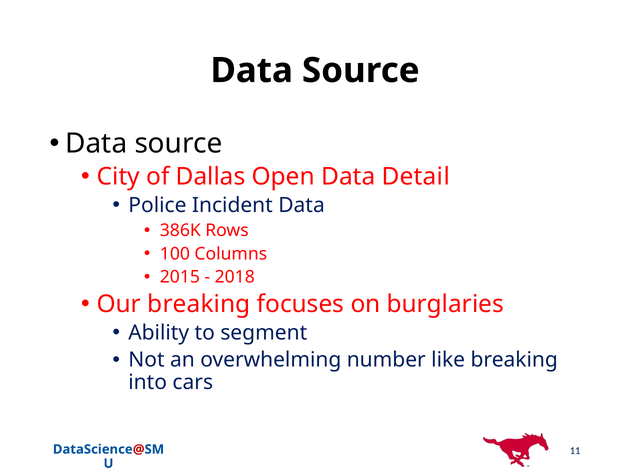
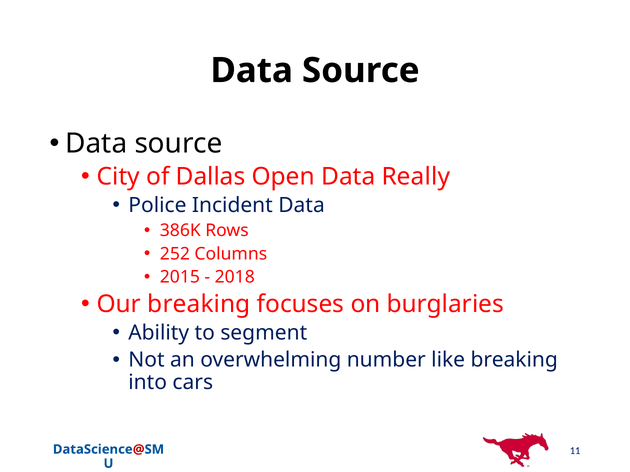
Detail: Detail -> Really (416, 177)
100: 100 -> 252 (175, 254)
